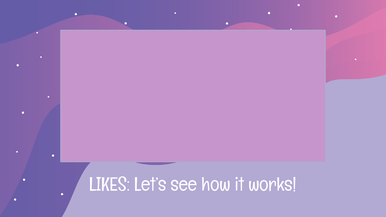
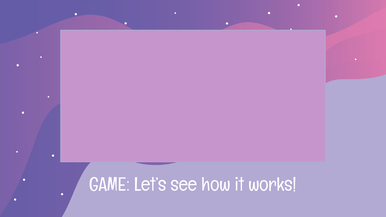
LIKES: LIKES -> GAME (109, 185)
